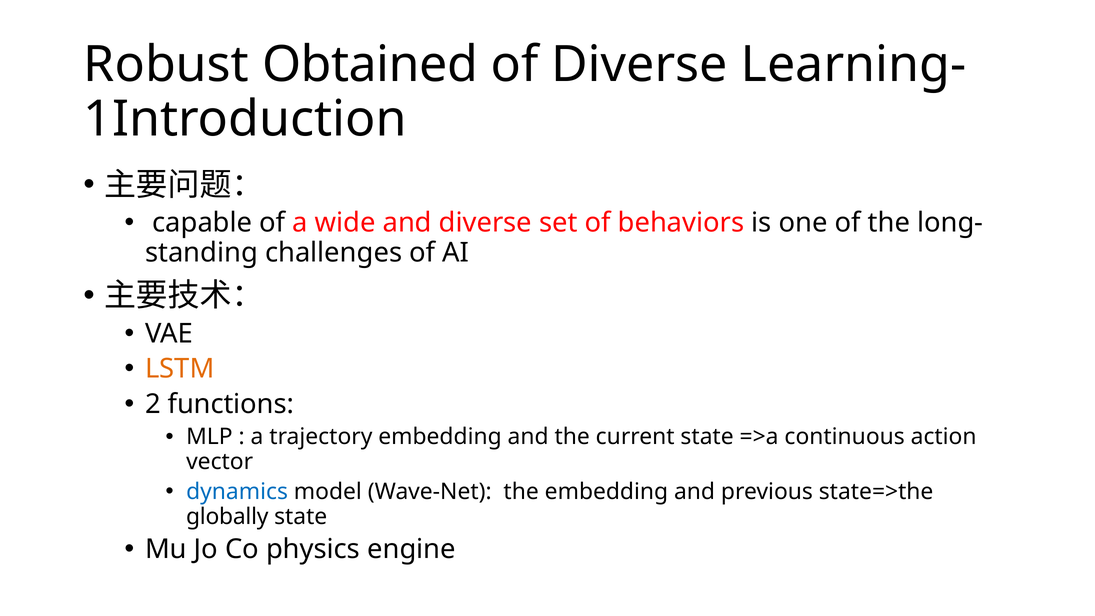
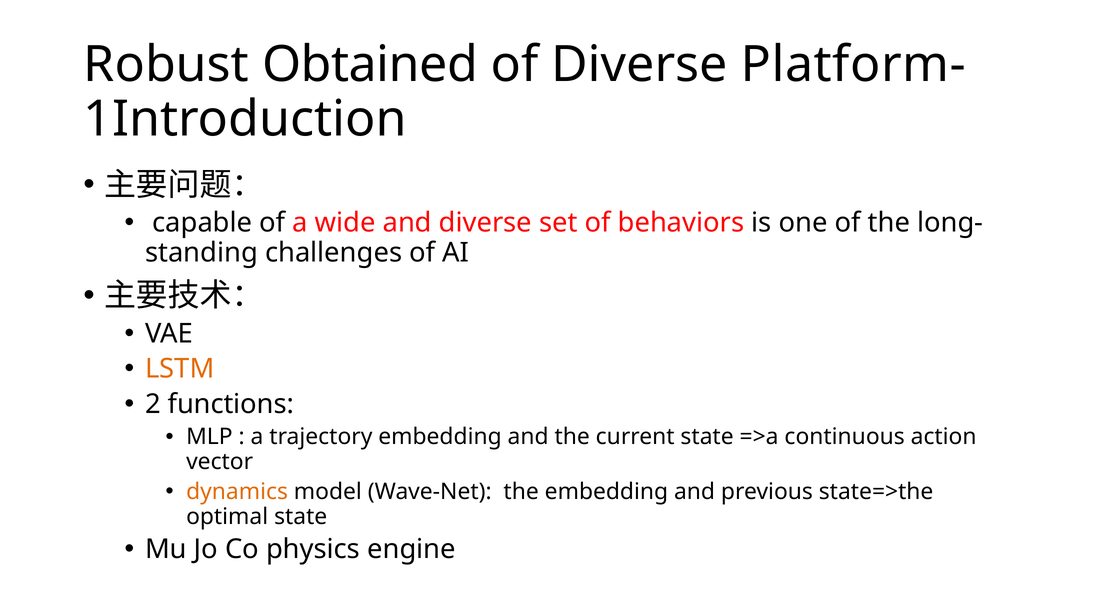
Learning-: Learning- -> Platform- (853, 65)
dynamics colour: blue -> orange (237, 492)
globally: globally -> optimal (227, 516)
